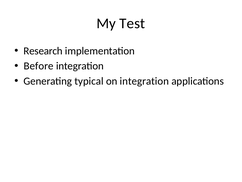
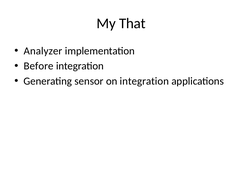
Test: Test -> That (132, 23)
Research: Research -> Analyzer (43, 51)
typical: typical -> sensor (89, 81)
